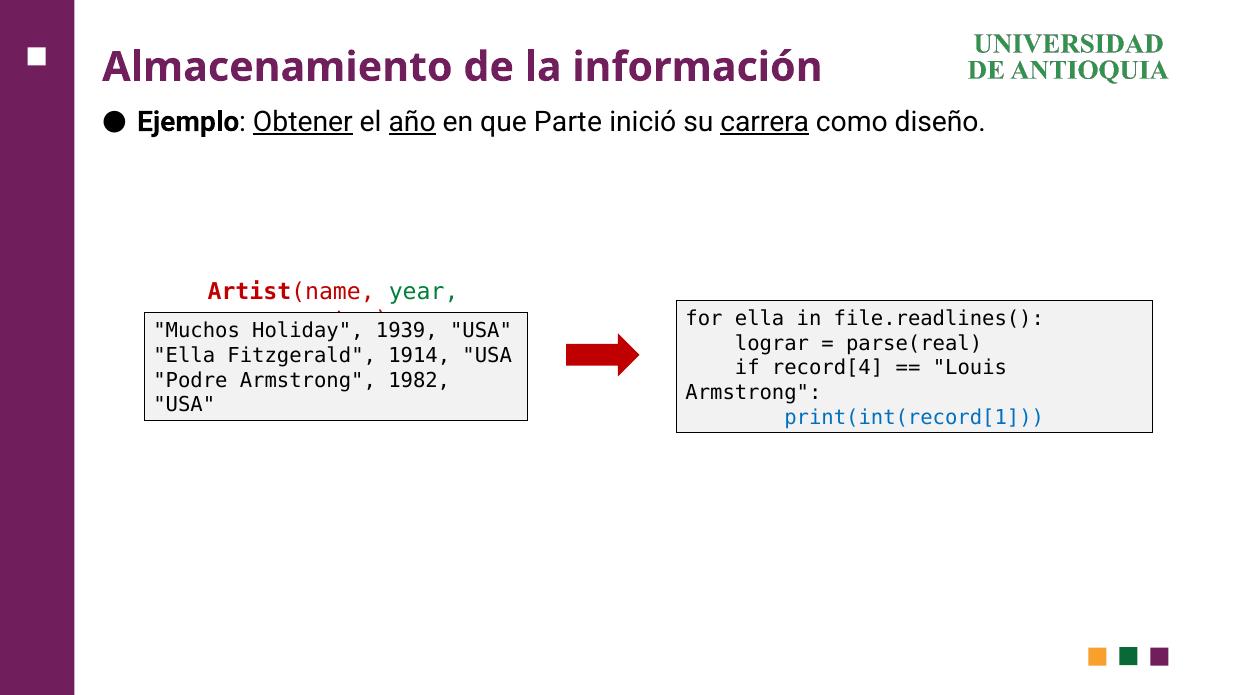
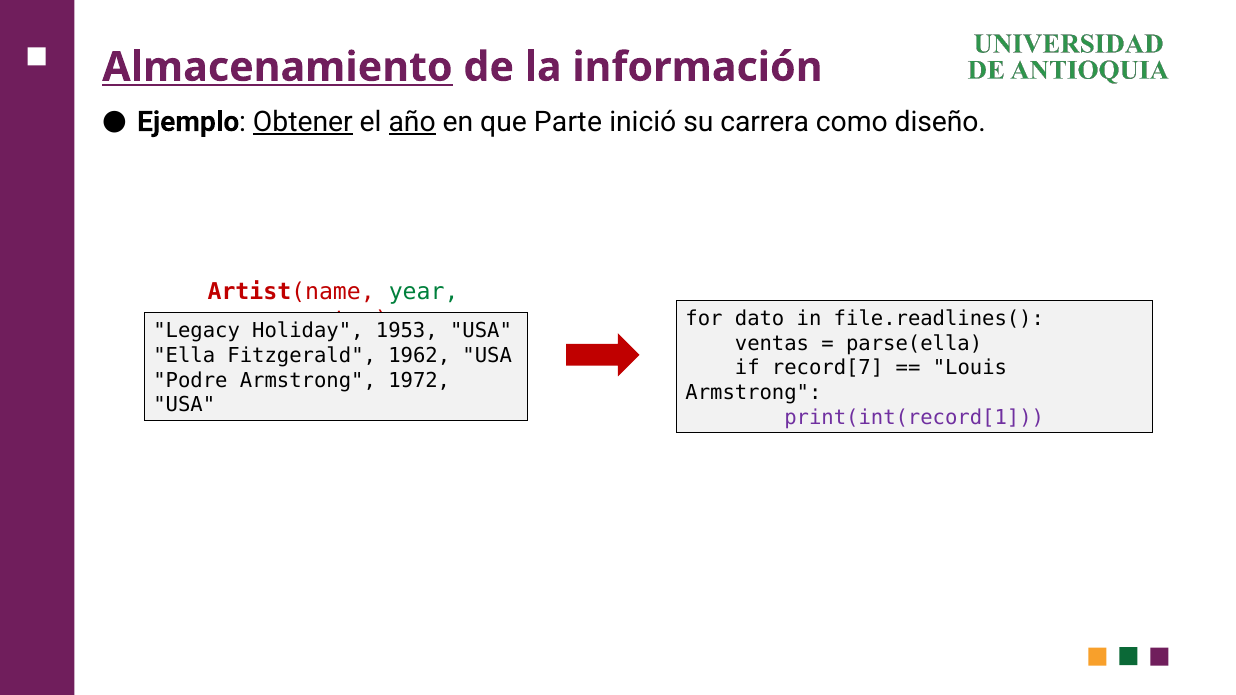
Almacenamiento underline: none -> present (277, 67)
carrera underline: present -> none (765, 122)
for ella: ella -> dato (760, 319)
Muchos: Muchos -> Legacy (197, 331)
1939: 1939 -> 1953 (407, 331)
lograr: lograr -> ventas (772, 343)
parse(real: parse(real -> parse(ella (914, 343)
1914: 1914 -> 1962 (419, 356)
record[4: record[4 -> record[7 (828, 368)
1982: 1982 -> 1972 (419, 381)
print(int(record[1 colour: blue -> purple (914, 418)
